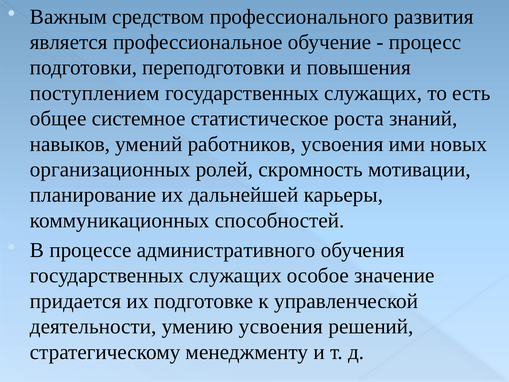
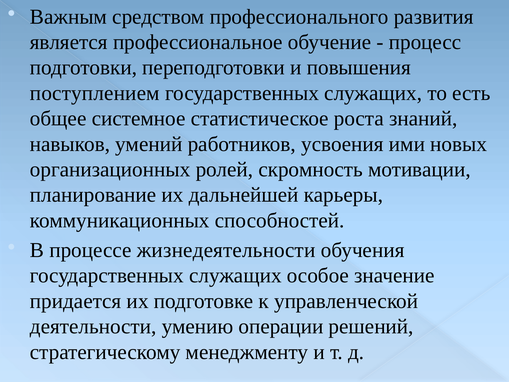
административного: административного -> жизнедеятельности (226, 250)
умению усвоения: усвоения -> операции (281, 326)
